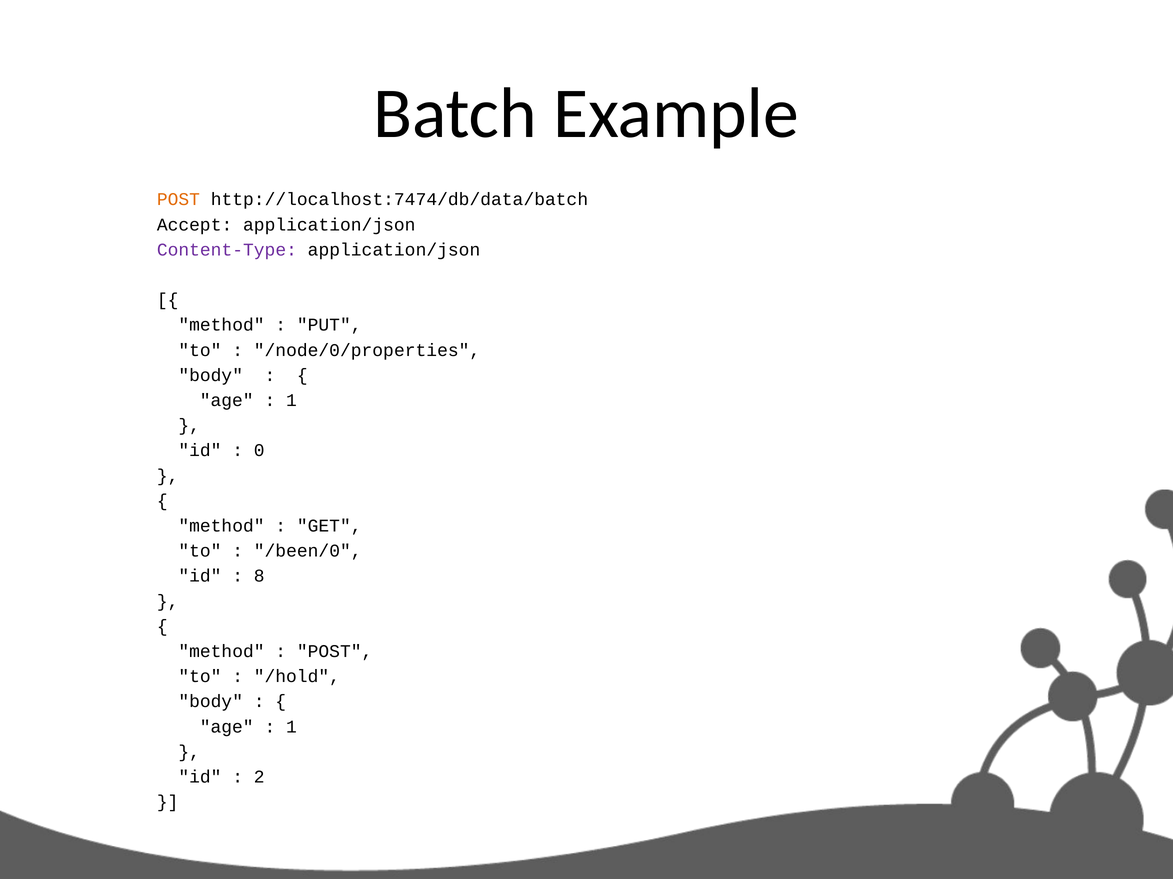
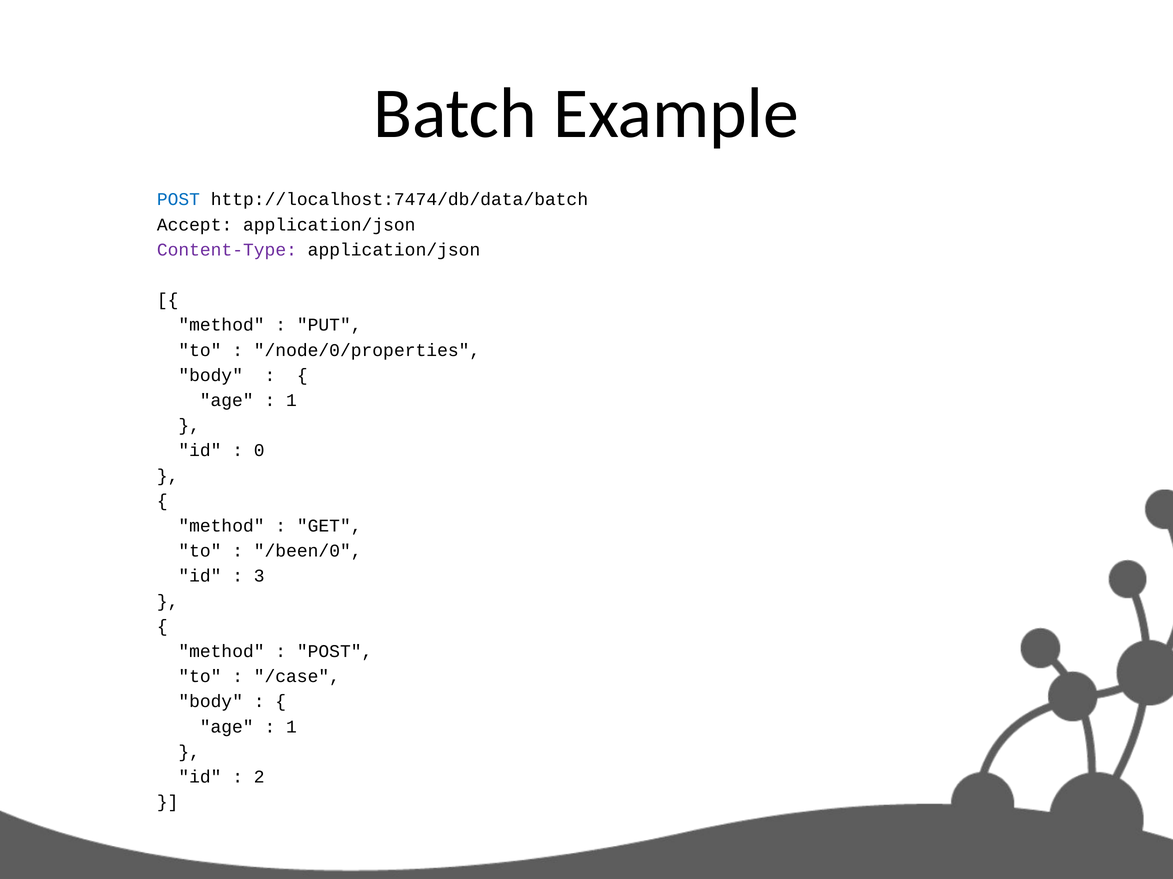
POST colour: orange -> blue (178, 200)
8: 8 -> 3 (259, 577)
/hold: /hold -> /case (297, 677)
